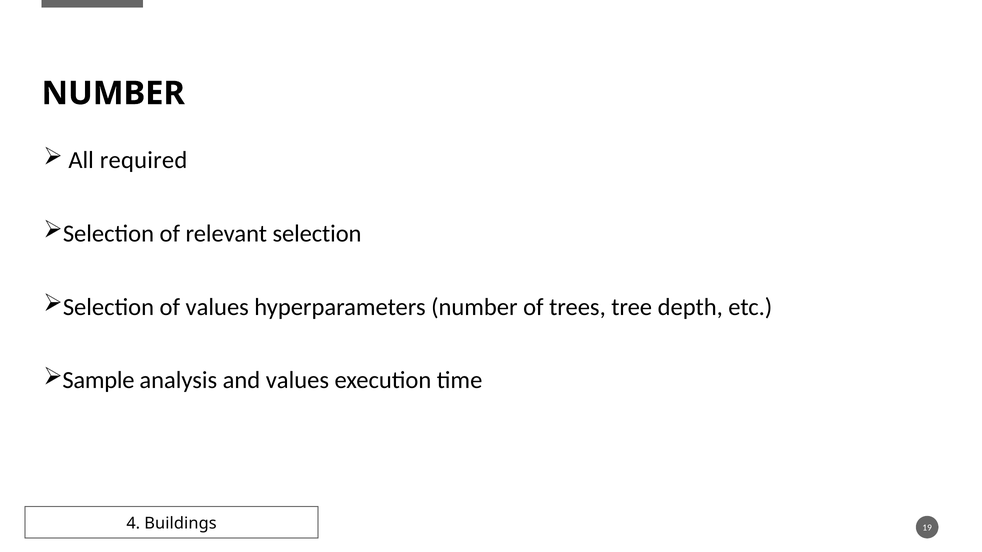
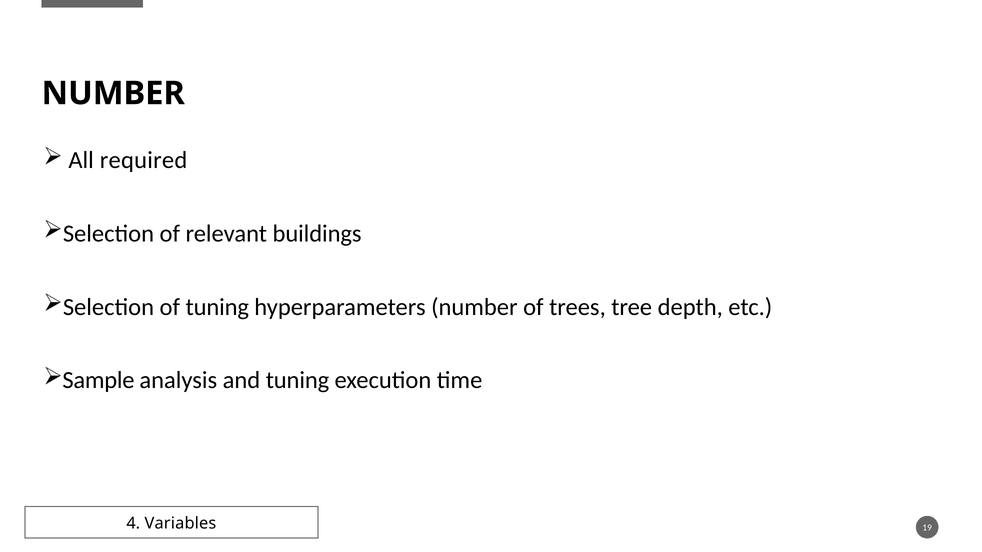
relevant selection: selection -> buildings (317, 234)
of values: values -> tuning (217, 307)
and values: values -> tuning (297, 381)
Buildings: Buildings -> Variables (180, 524)
